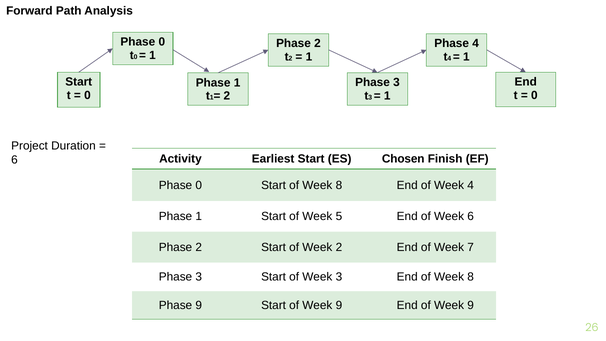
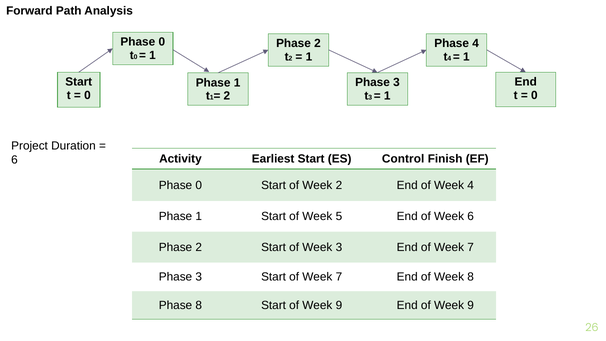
Chosen: Chosen -> Control (403, 159)
Start of Week 8: 8 -> 2 (339, 185)
Week 2: 2 -> 3 (339, 247)
Start of Week 3: 3 -> 7 (339, 277)
Phase 9: 9 -> 8 (199, 305)
